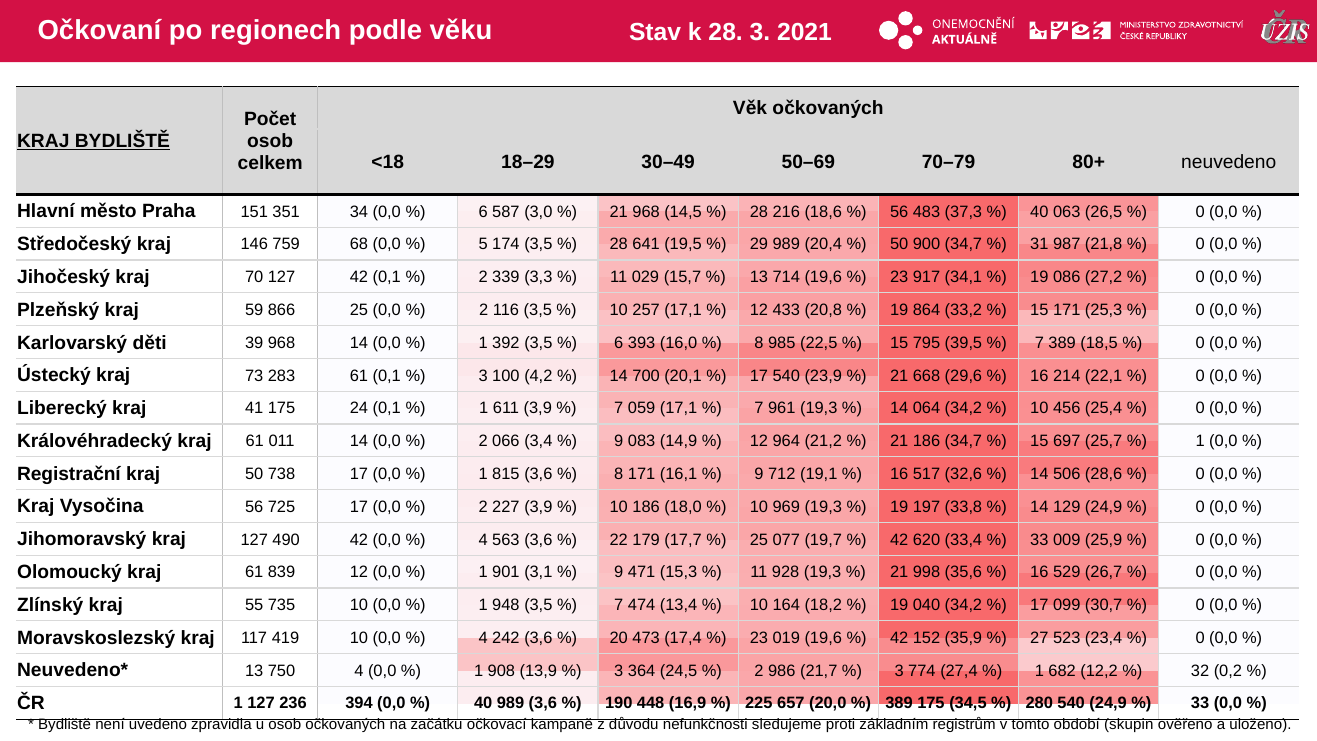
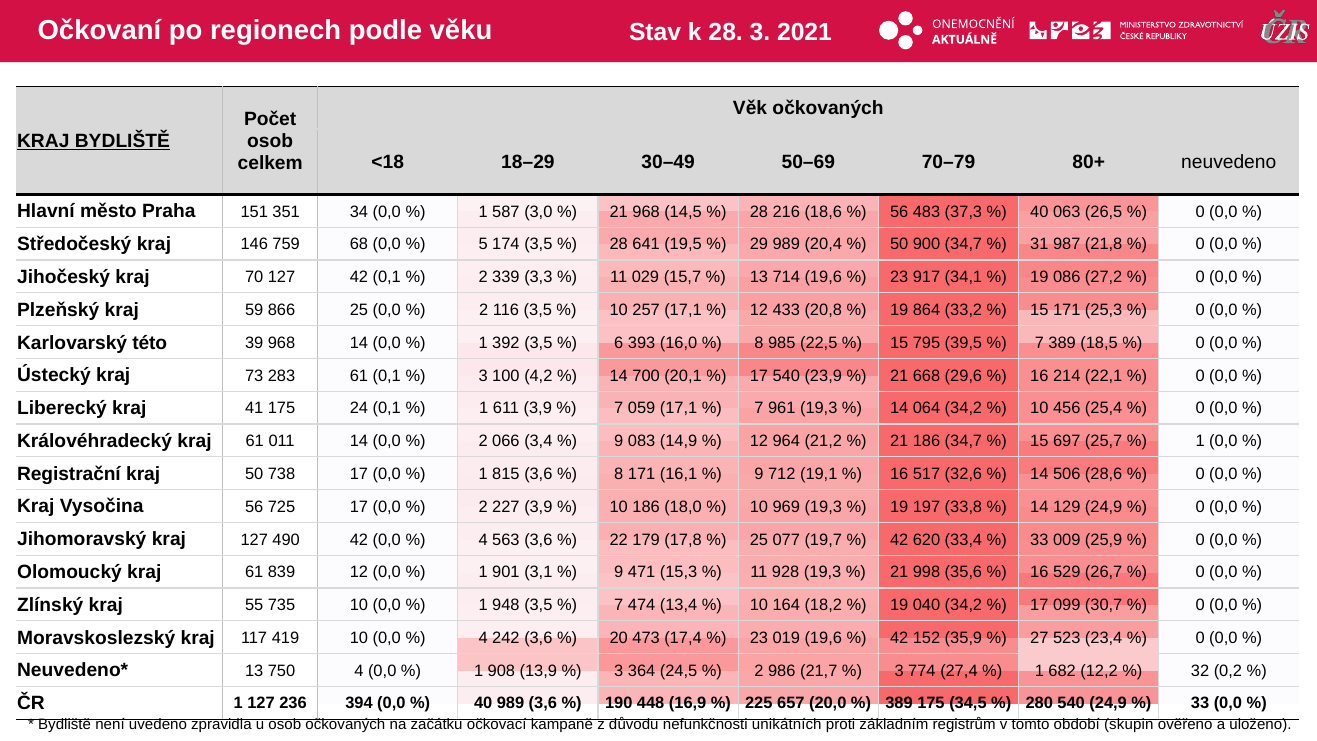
6: 6 -> 1 (483, 212)
děti: děti -> této (150, 343)
17,7: 17,7 -> 17,8 (683, 539)
sledujeme: sledujeme -> unikátních (787, 724)
